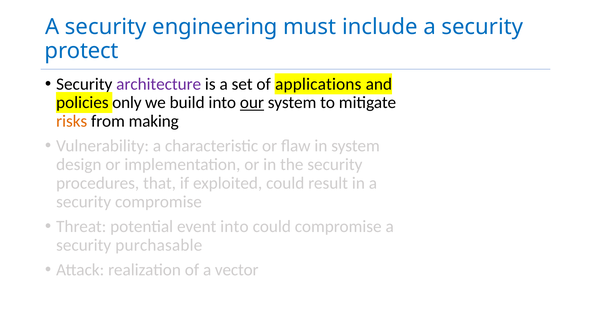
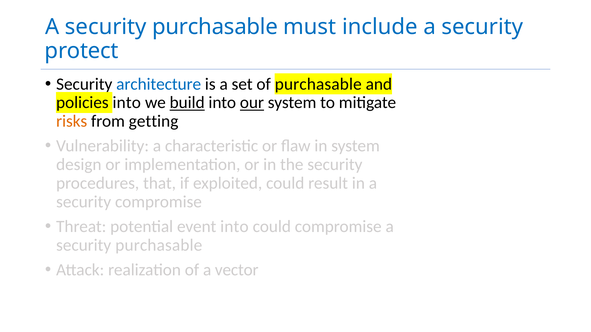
engineering: engineering -> purchasable (215, 27)
architecture colour: purple -> blue (159, 84)
of applications: applications -> purchasable (318, 84)
policies only: only -> into (127, 103)
build underline: none -> present (187, 103)
making: making -> getting (154, 121)
